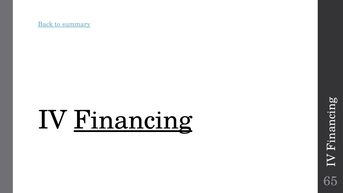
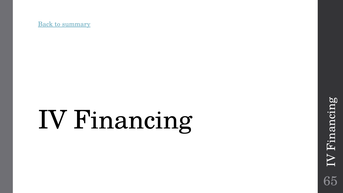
Financing underline: present -> none (133, 120)
